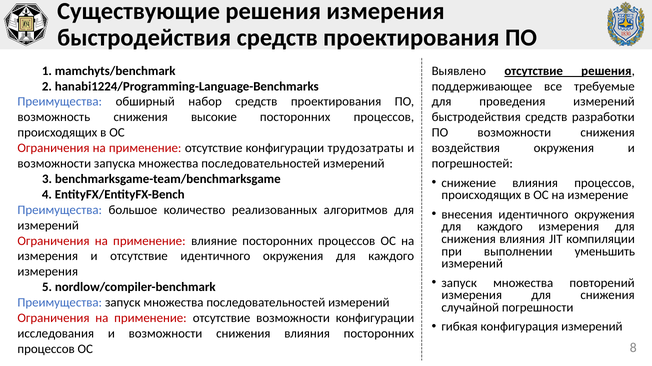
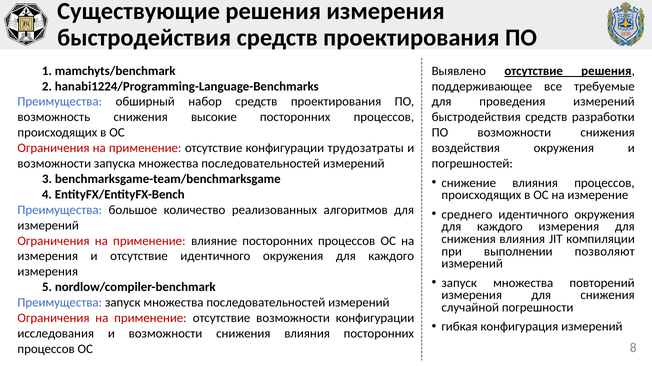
внесения: внесения -> среднего (467, 215)
уменьшить: уменьшить -> позволяют (605, 252)
